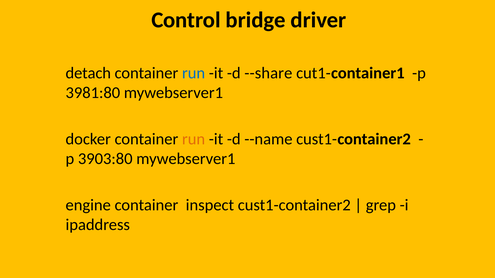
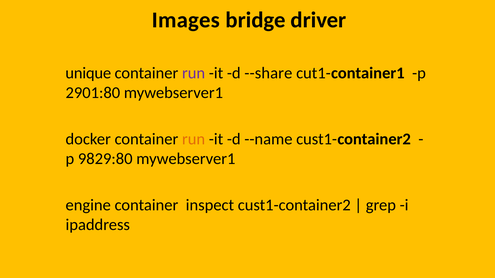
Control: Control -> Images (186, 20)
detach: detach -> unique (88, 73)
run colour: blue -> purple (194, 73)
3981:80: 3981:80 -> 2901:80 (93, 93)
3903:80: 3903:80 -> 9829:80 (105, 159)
